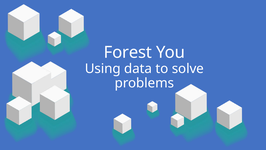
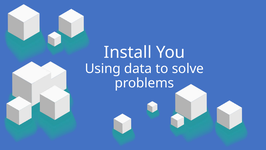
Forest: Forest -> Install (128, 52)
